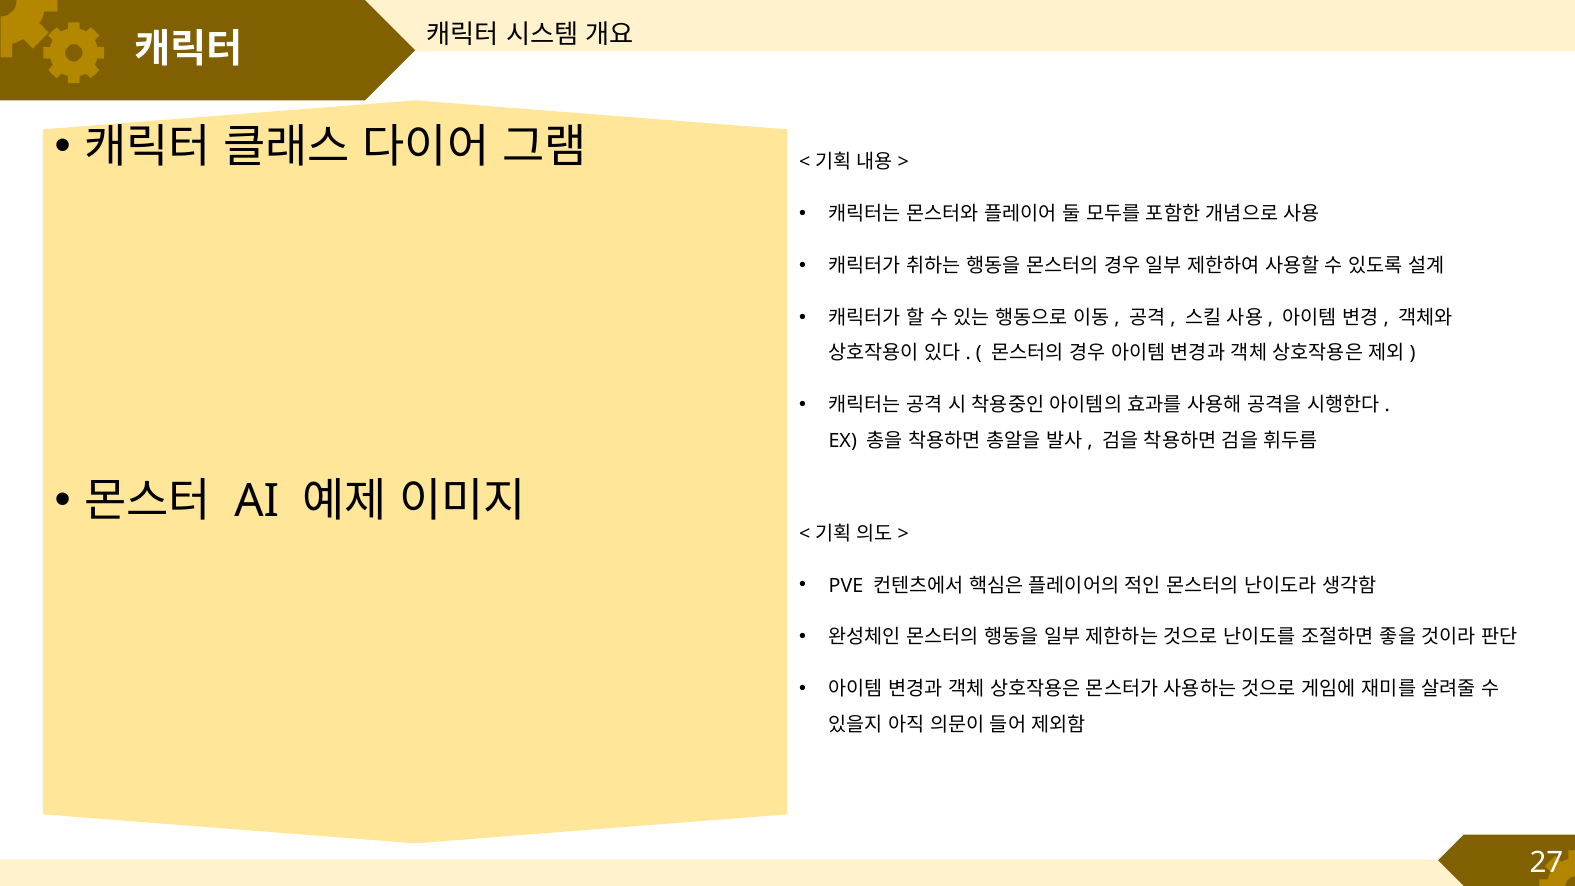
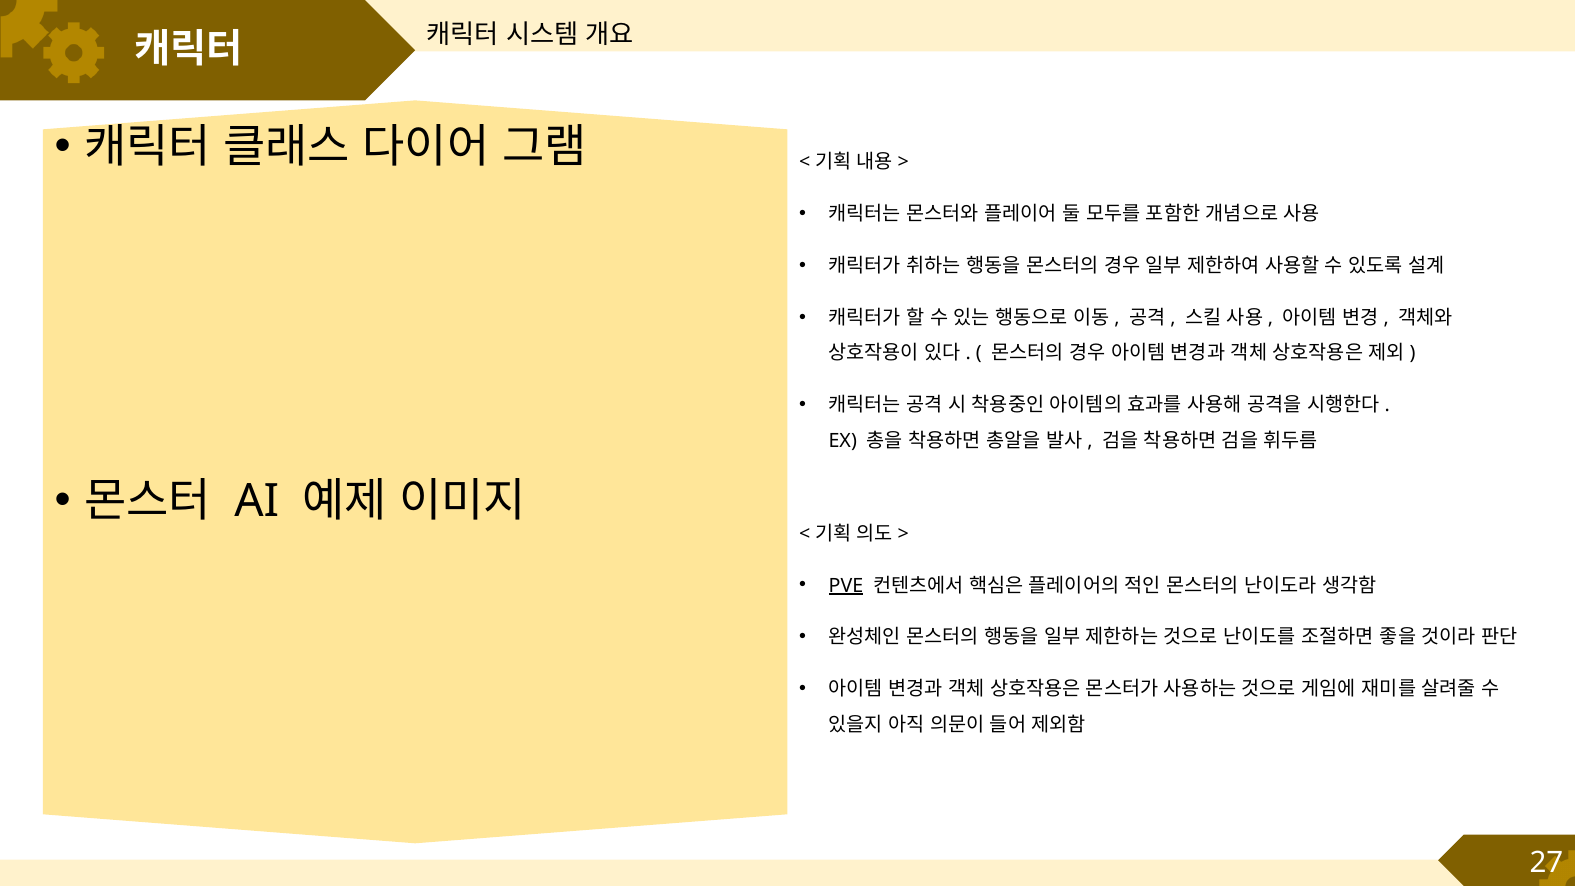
PVE underline: none -> present (846, 586)
